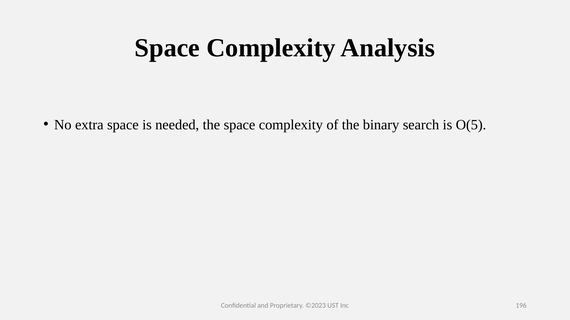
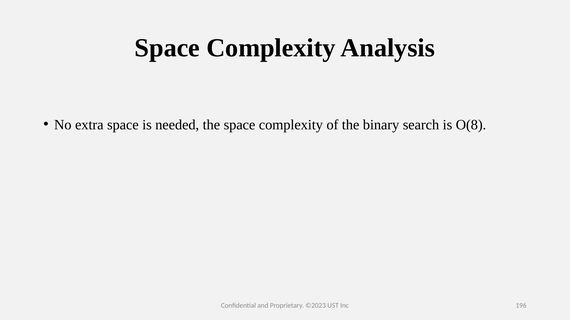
O(5: O(5 -> O(8 (471, 125)
